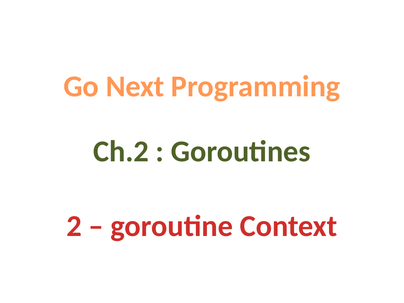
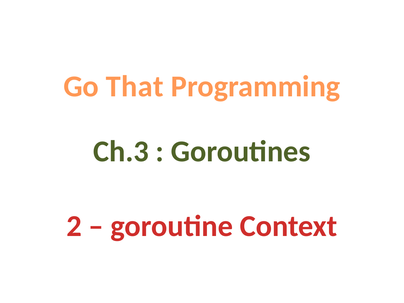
Next: Next -> That (135, 86)
Ch.2: Ch.2 -> Ch.3 (121, 151)
